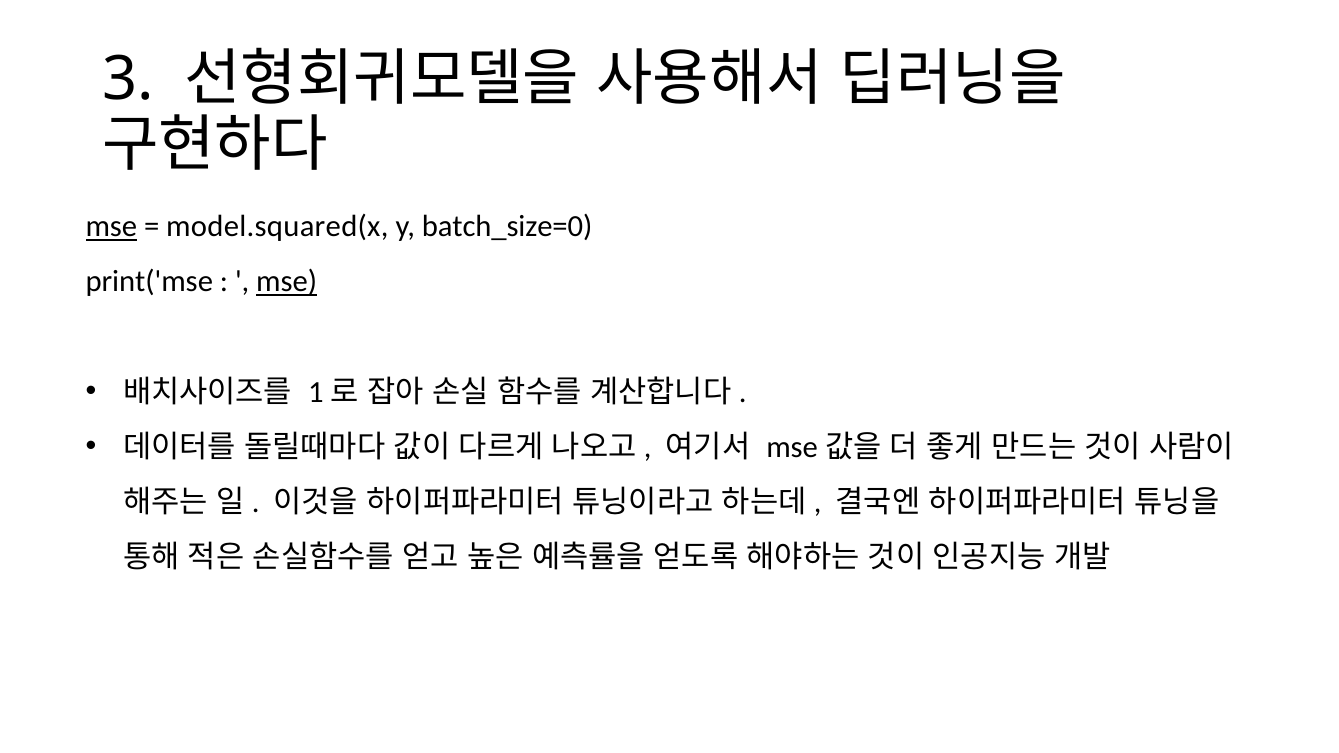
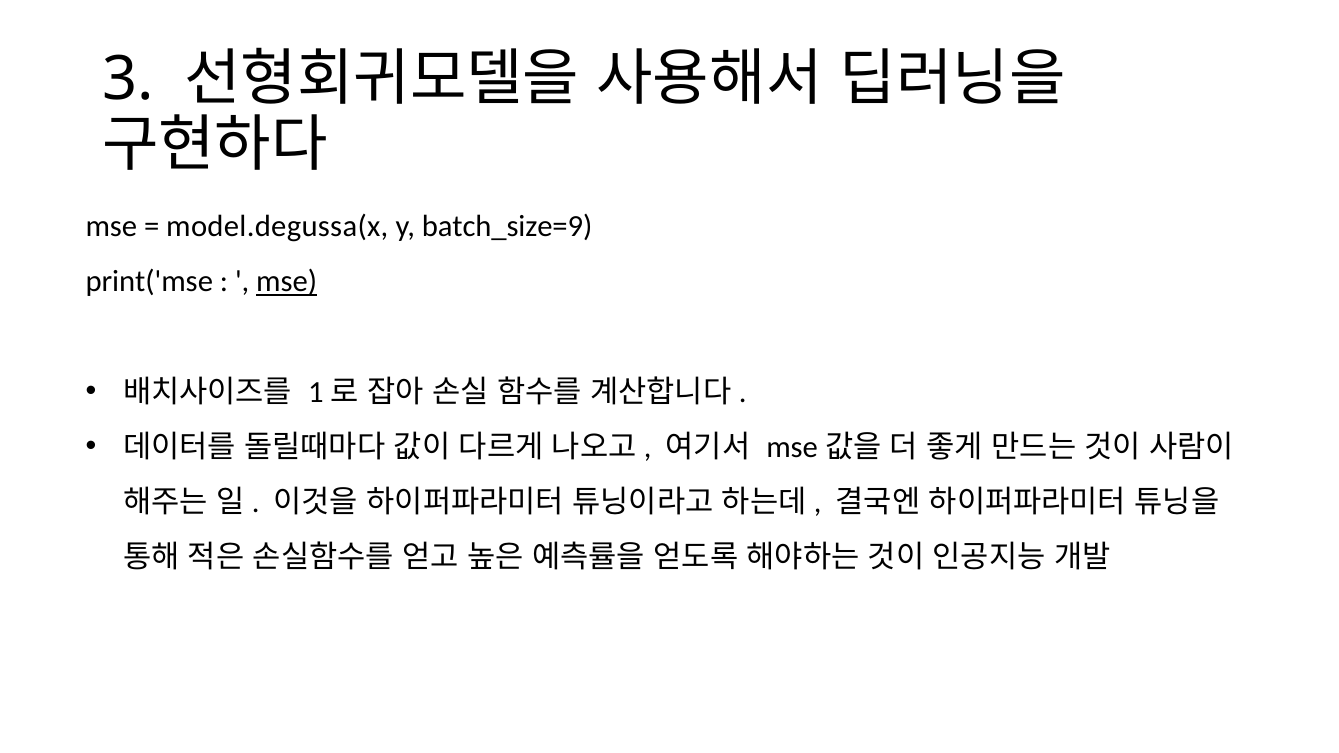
mse underline: present -> none (111, 227)
model.squared(x: model.squared(x -> model.degussa(x (277, 227)
batch_size=0: batch_size=0 -> batch_size=9 (507, 227)
